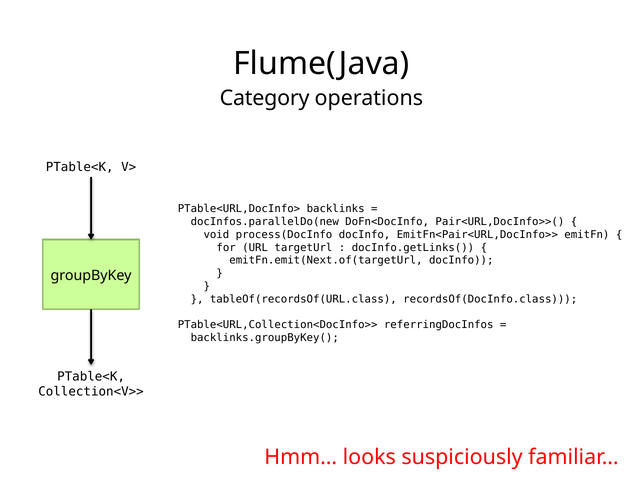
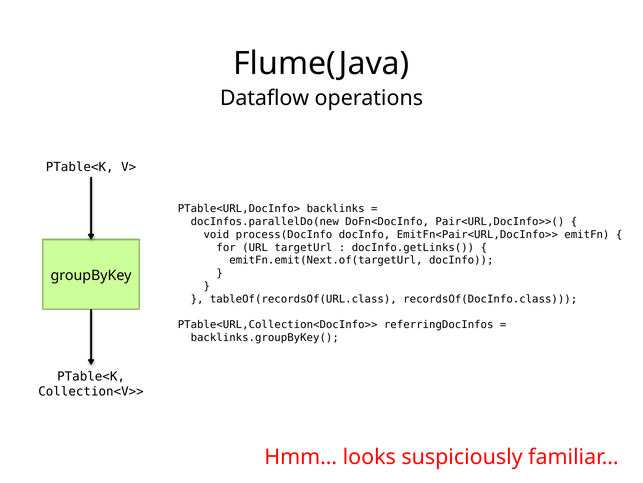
Category: Category -> Dataflow (265, 98)
